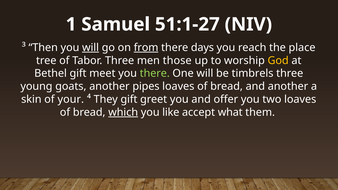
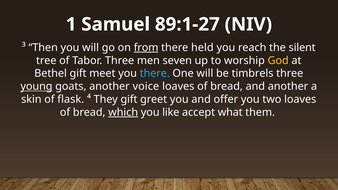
51:1-27: 51:1-27 -> 89:1-27 (187, 24)
will underline: present -> none (91, 48)
days: days -> held (202, 48)
place: place -> silent (302, 48)
those: those -> seven (177, 60)
there colour: light green -> light blue (155, 73)
young underline: none -> present (36, 86)
pipes: pipes -> voice (146, 86)
your: your -> flask (71, 99)
